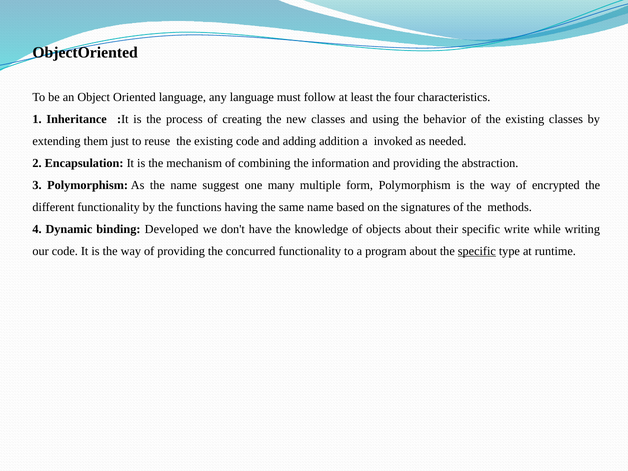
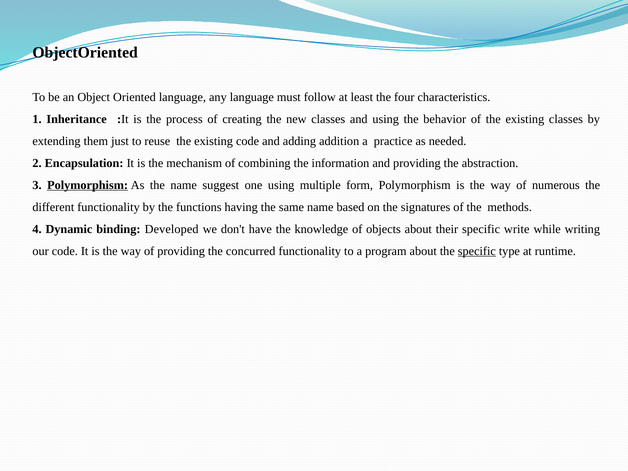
invoked: invoked -> practice (393, 141)
Polymorphism underline: none -> present (88, 185)
one many: many -> using (281, 185)
encrypted: encrypted -> numerous (556, 185)
